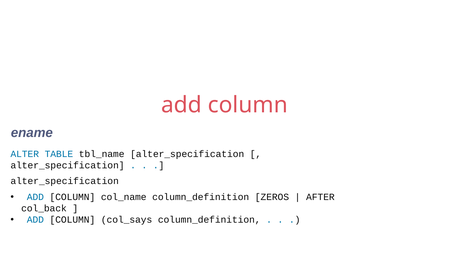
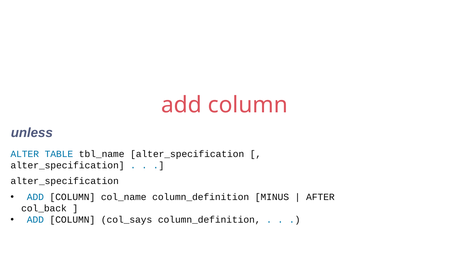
ename: ename -> unless (32, 133)
ZEROS: ZEROS -> MINUS (272, 197)
